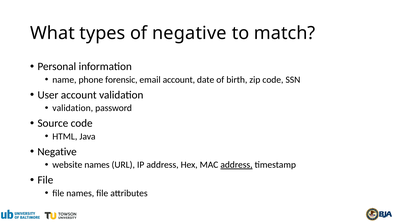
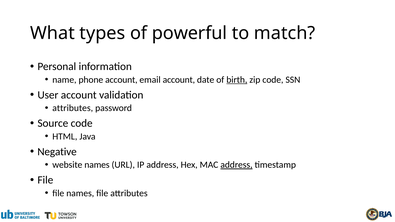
of negative: negative -> powerful (190, 33)
phone forensic: forensic -> account (121, 80)
birth underline: none -> present (237, 80)
validation: validation -> attributes (73, 108)
